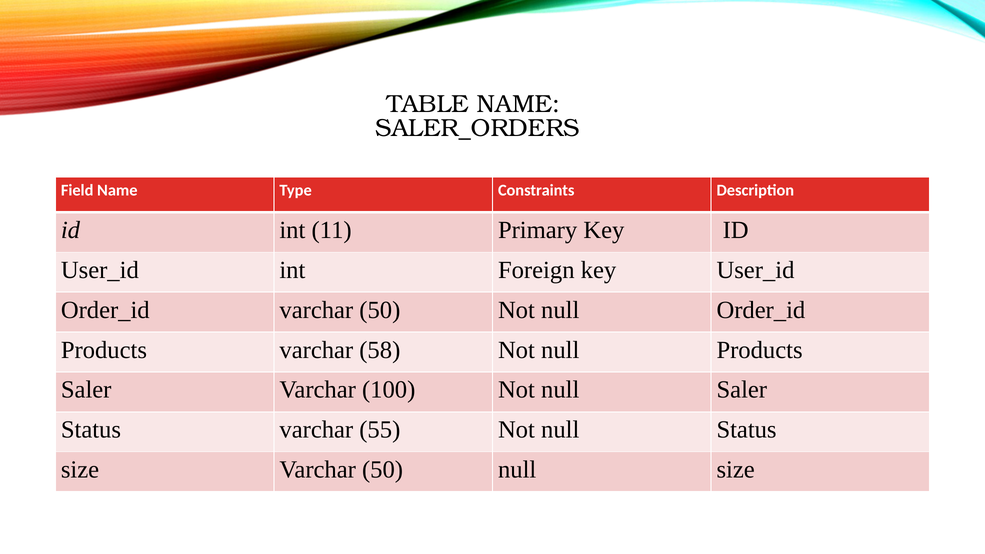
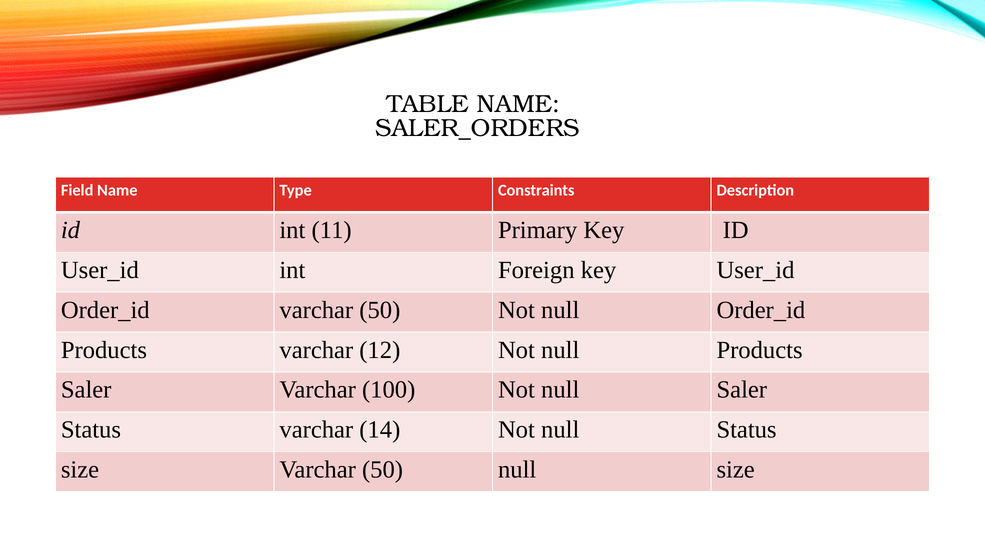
58: 58 -> 12 (380, 350)
55: 55 -> 14 (380, 430)
